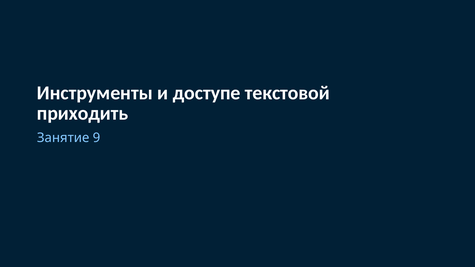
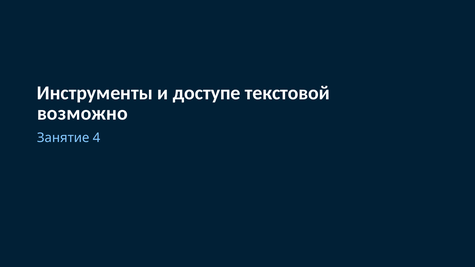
приходить: приходить -> возможно (82, 113)
9: 9 -> 4 (96, 138)
